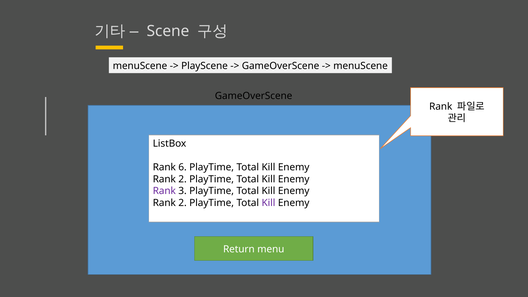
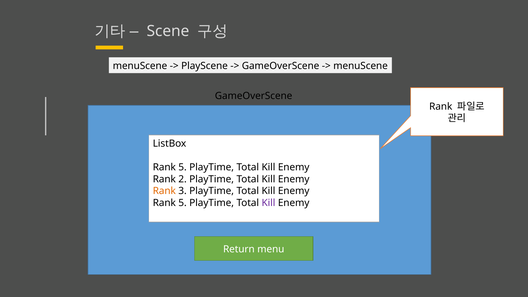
6: 6 -> 5 (183, 167)
Rank colour: purple -> orange (164, 191)
2: 2 -> 5 (183, 203)
